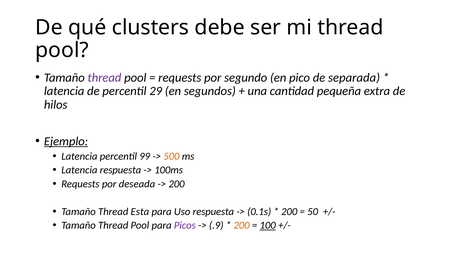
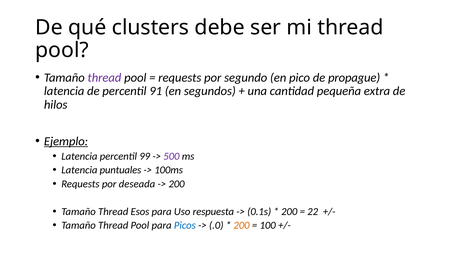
separada: separada -> propague (354, 78)
29: 29 -> 91 (156, 91)
500 colour: orange -> purple (171, 156)
Latencia respuesta: respuesta -> puntuales (120, 170)
Esta: Esta -> Esos (140, 212)
50: 50 -> 22 (313, 212)
Picos colour: purple -> blue (185, 226)
.9: .9 -> .0 (216, 226)
100 underline: present -> none (268, 226)
